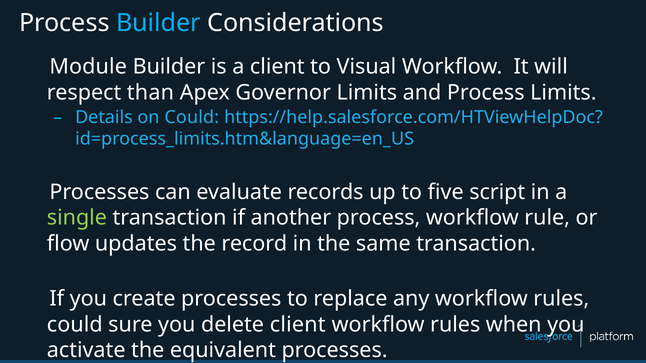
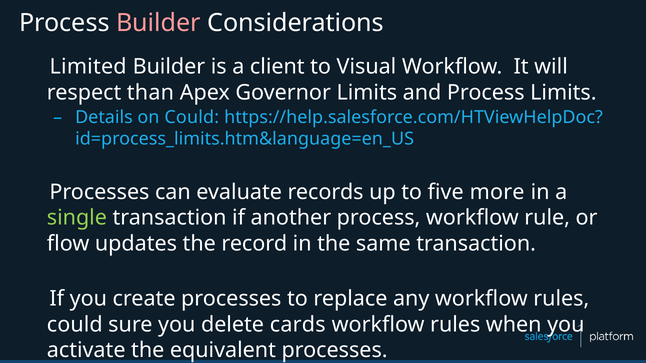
Builder colour: light blue -> pink (158, 23)
Module: Module -> Limited (88, 67)
script: script -> more (497, 192)
delete client: client -> cards (298, 325)
